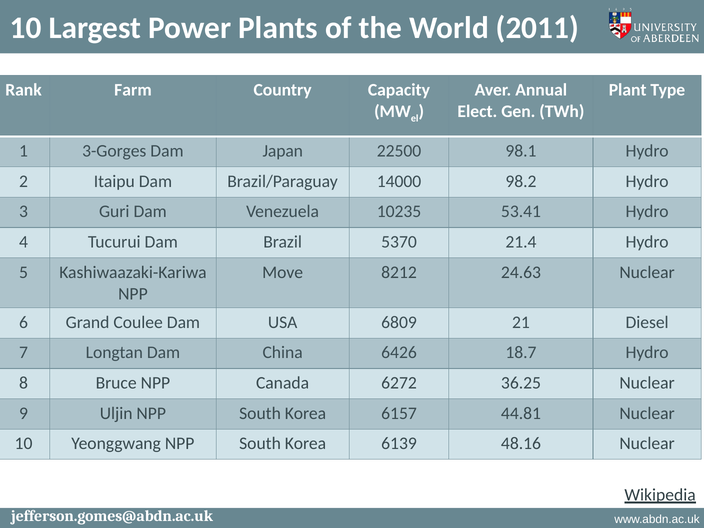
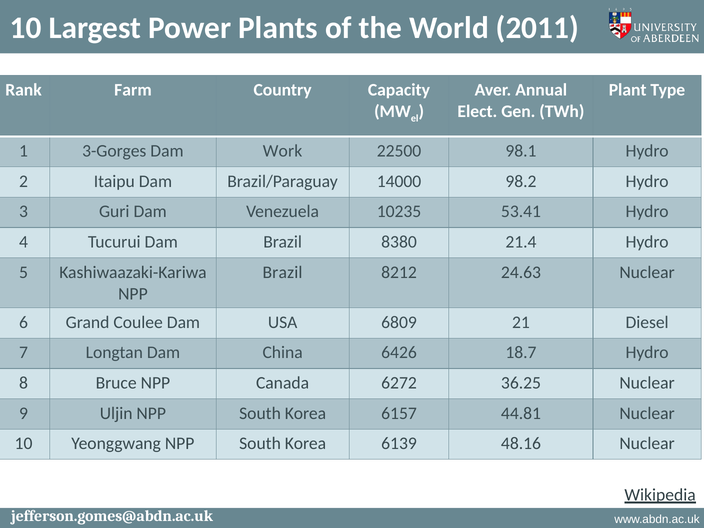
Japan: Japan -> Work (283, 151)
5370: 5370 -> 8380 (399, 242)
Move: Move -> Brazil (283, 272)
